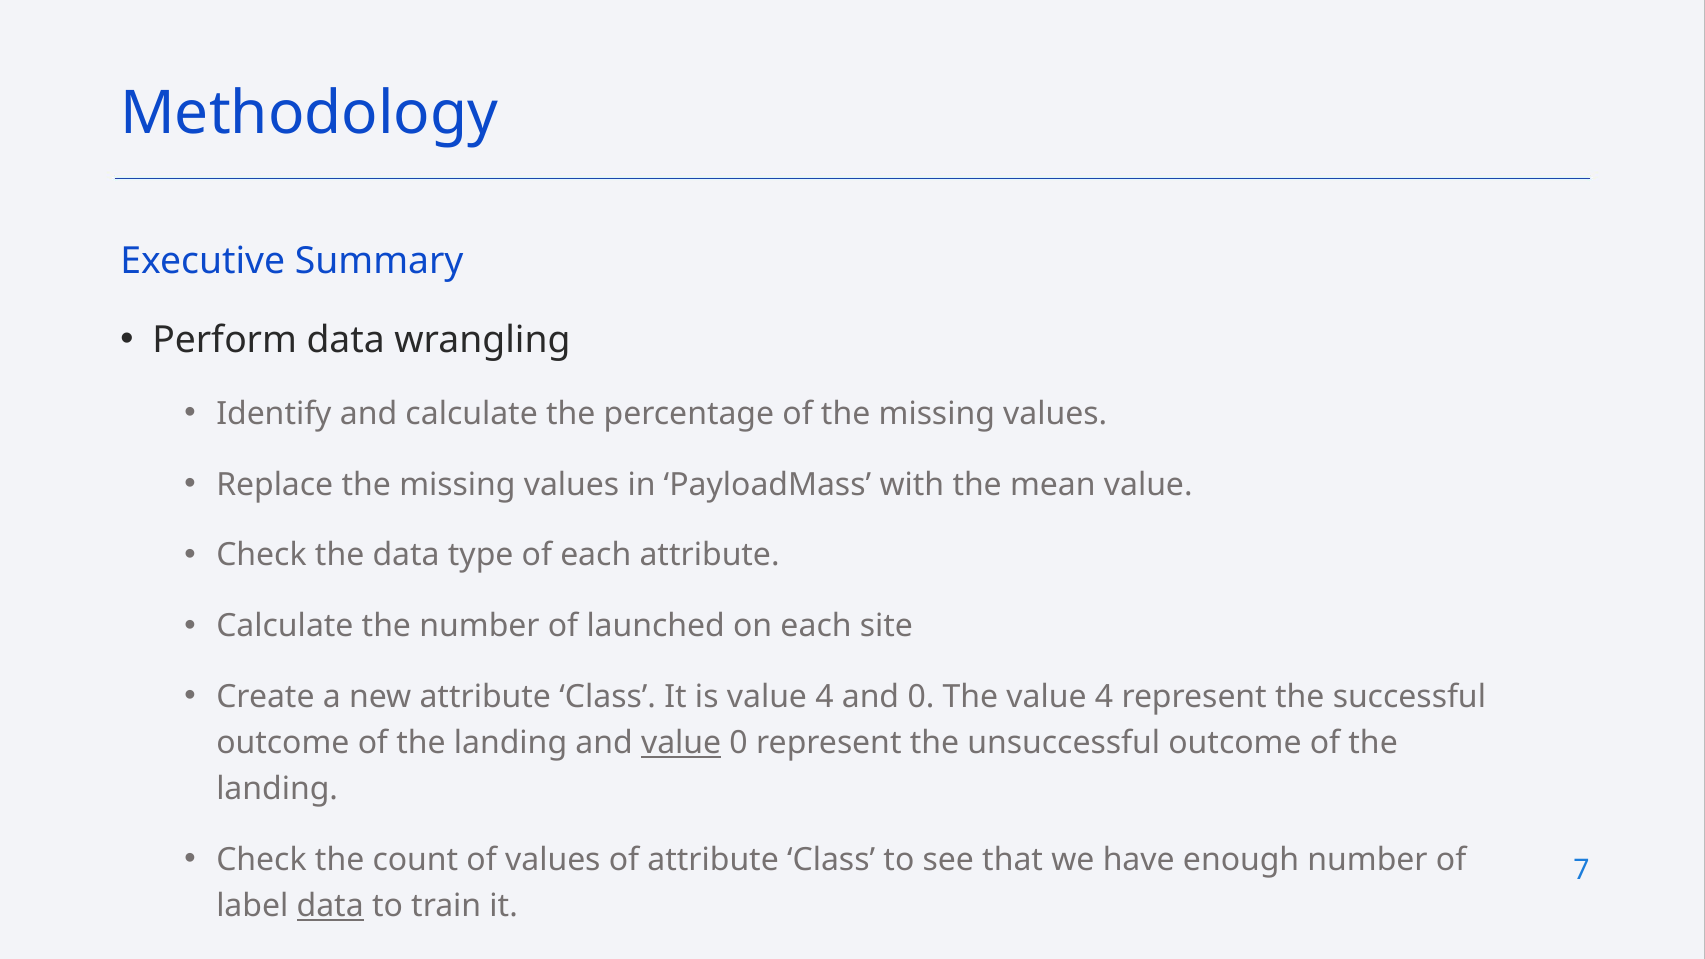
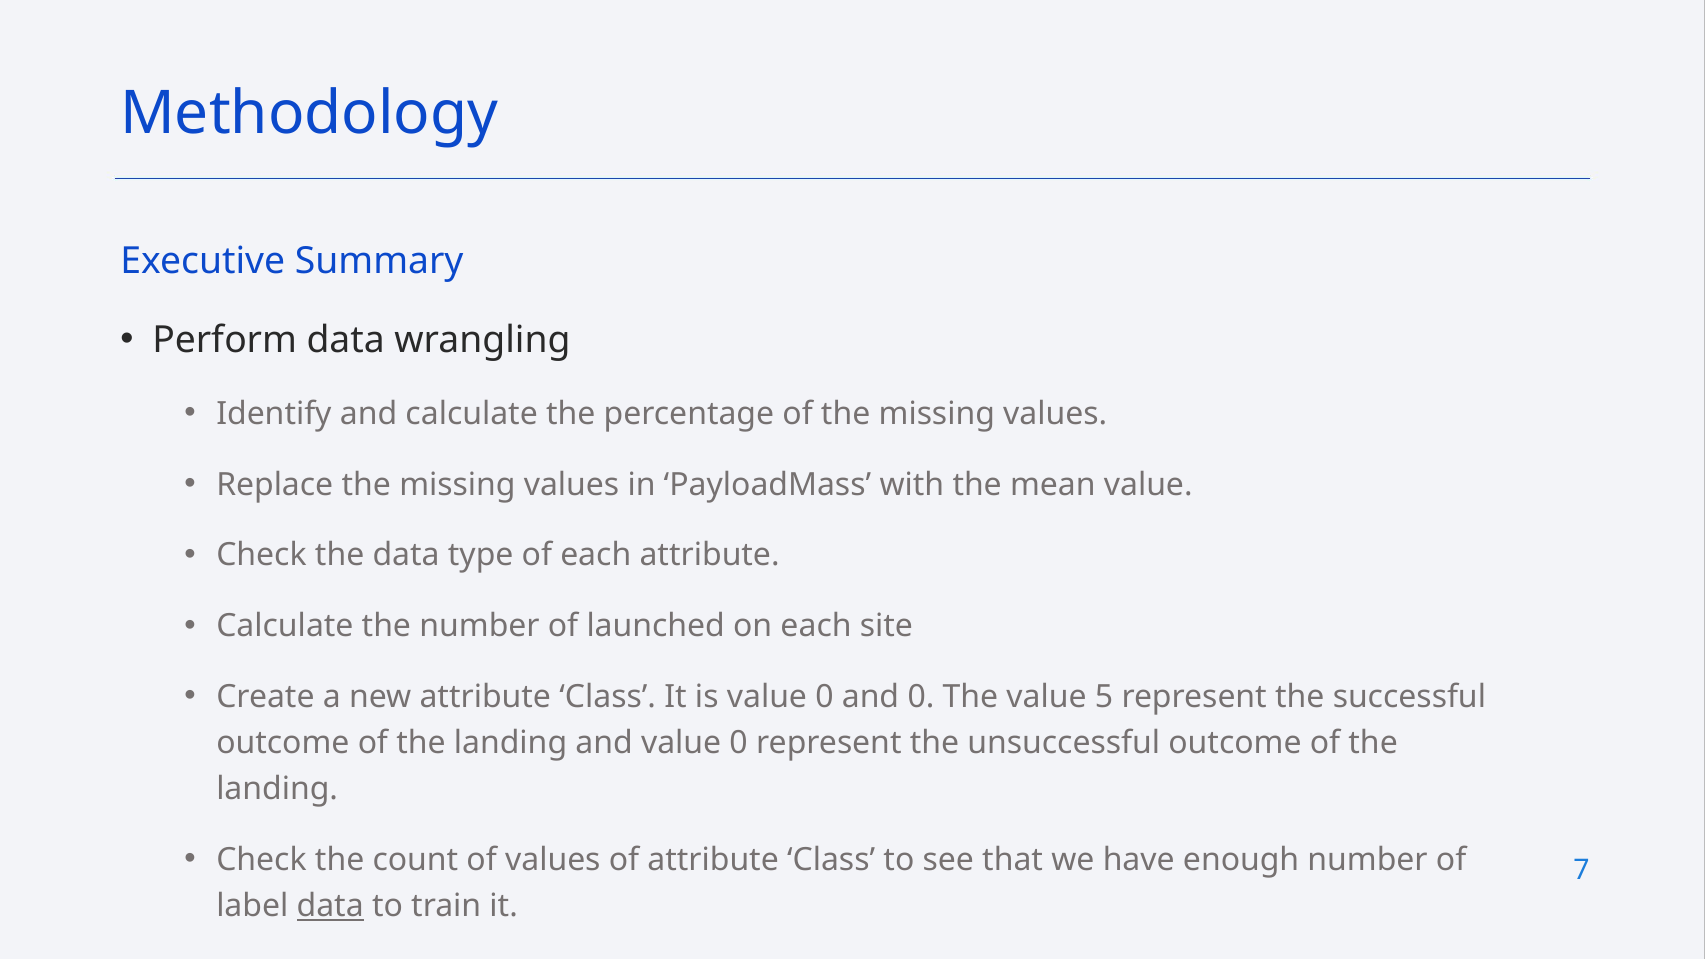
is value 4: 4 -> 0 (824, 697)
The value 4: 4 -> 5 (1104, 697)
value underline: present -> none (681, 743)
